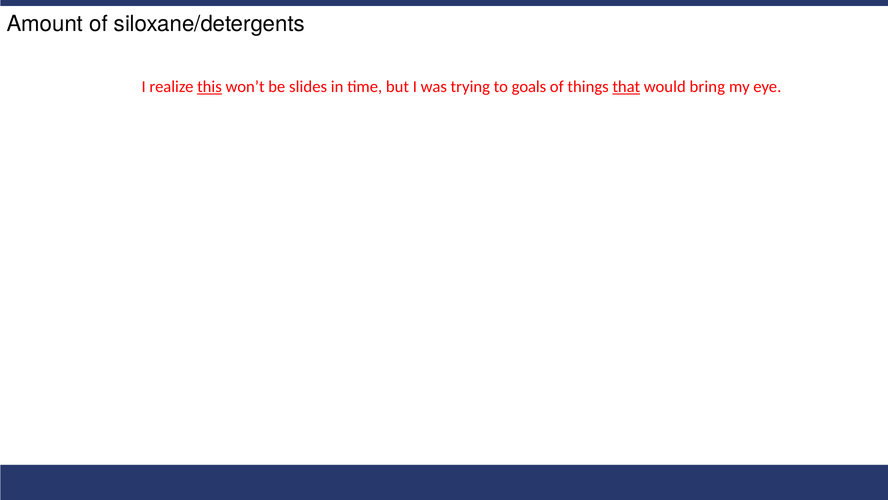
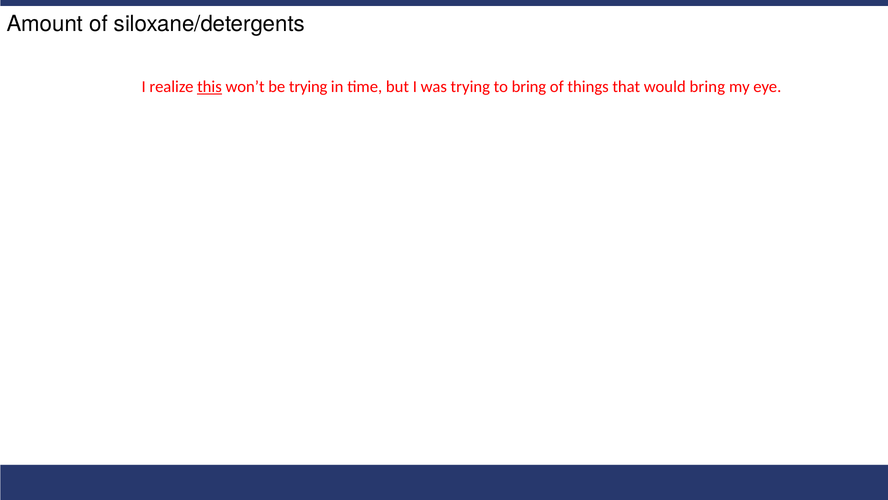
be slides: slides -> trying (308, 87)
to goals: goals -> bring (529, 87)
that underline: present -> none (626, 87)
